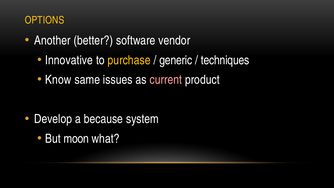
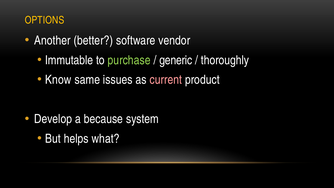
Innovative: Innovative -> Immutable (69, 60)
purchase colour: yellow -> light green (129, 60)
techniques: techniques -> thoroughly (225, 60)
moon: moon -> helps (76, 139)
